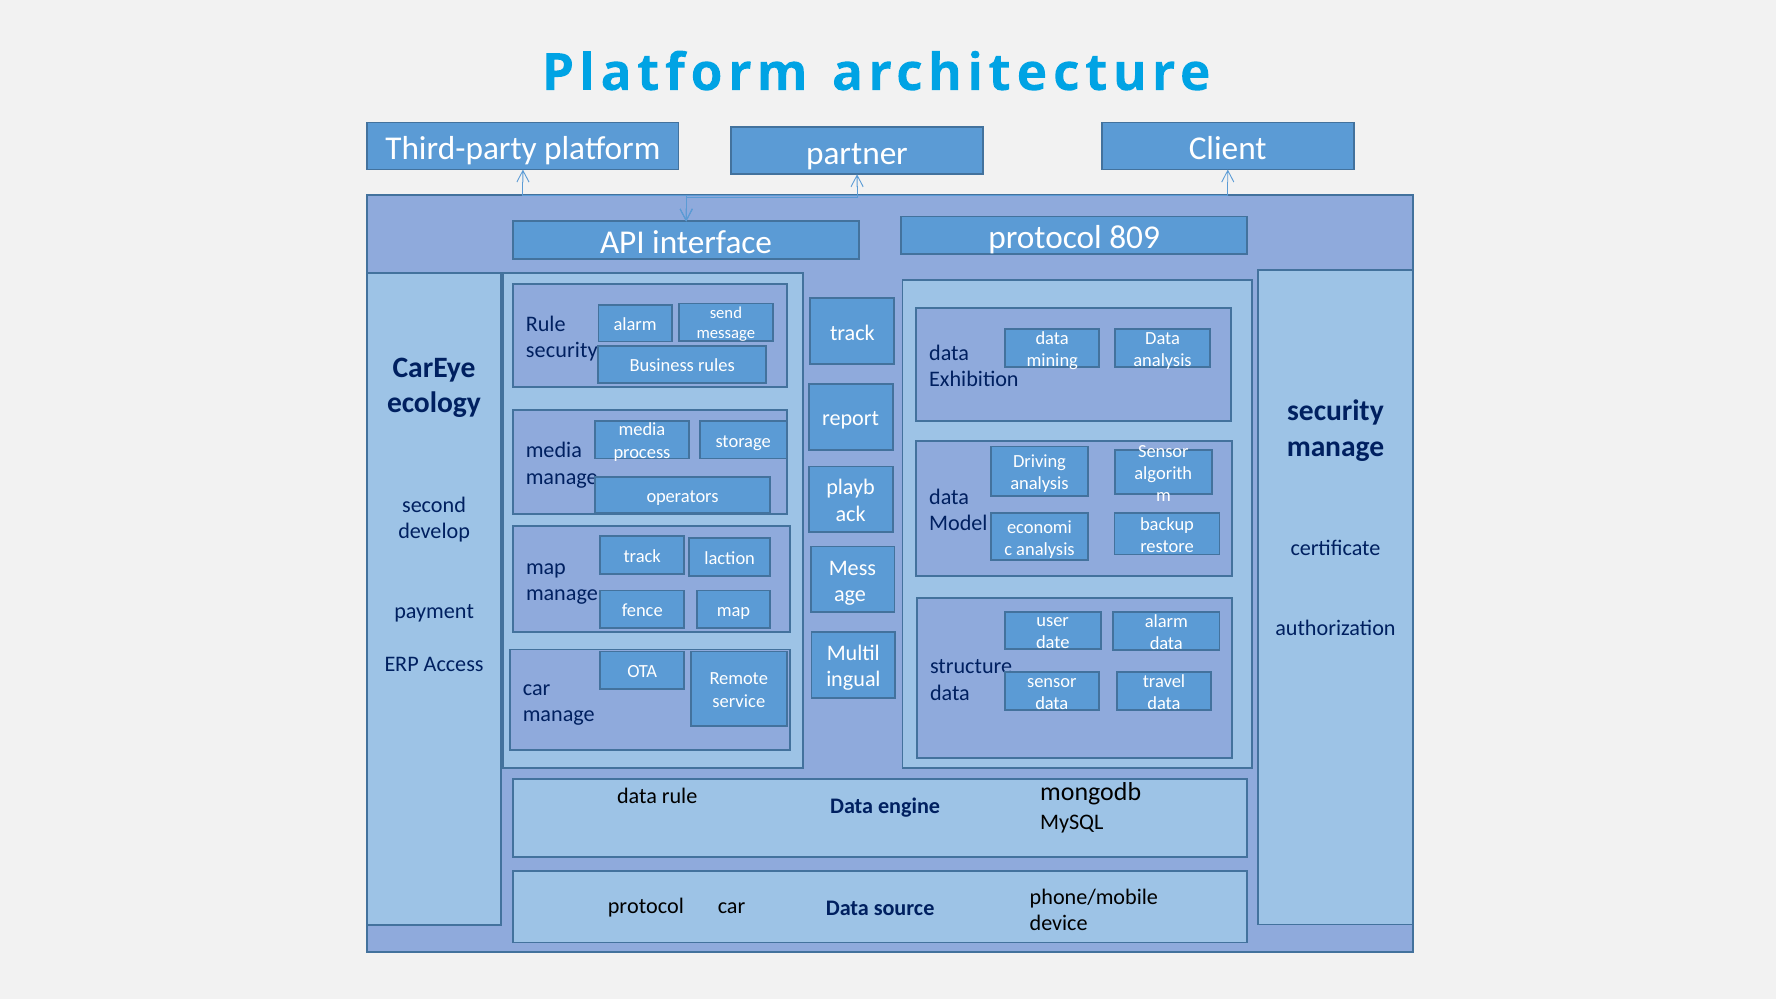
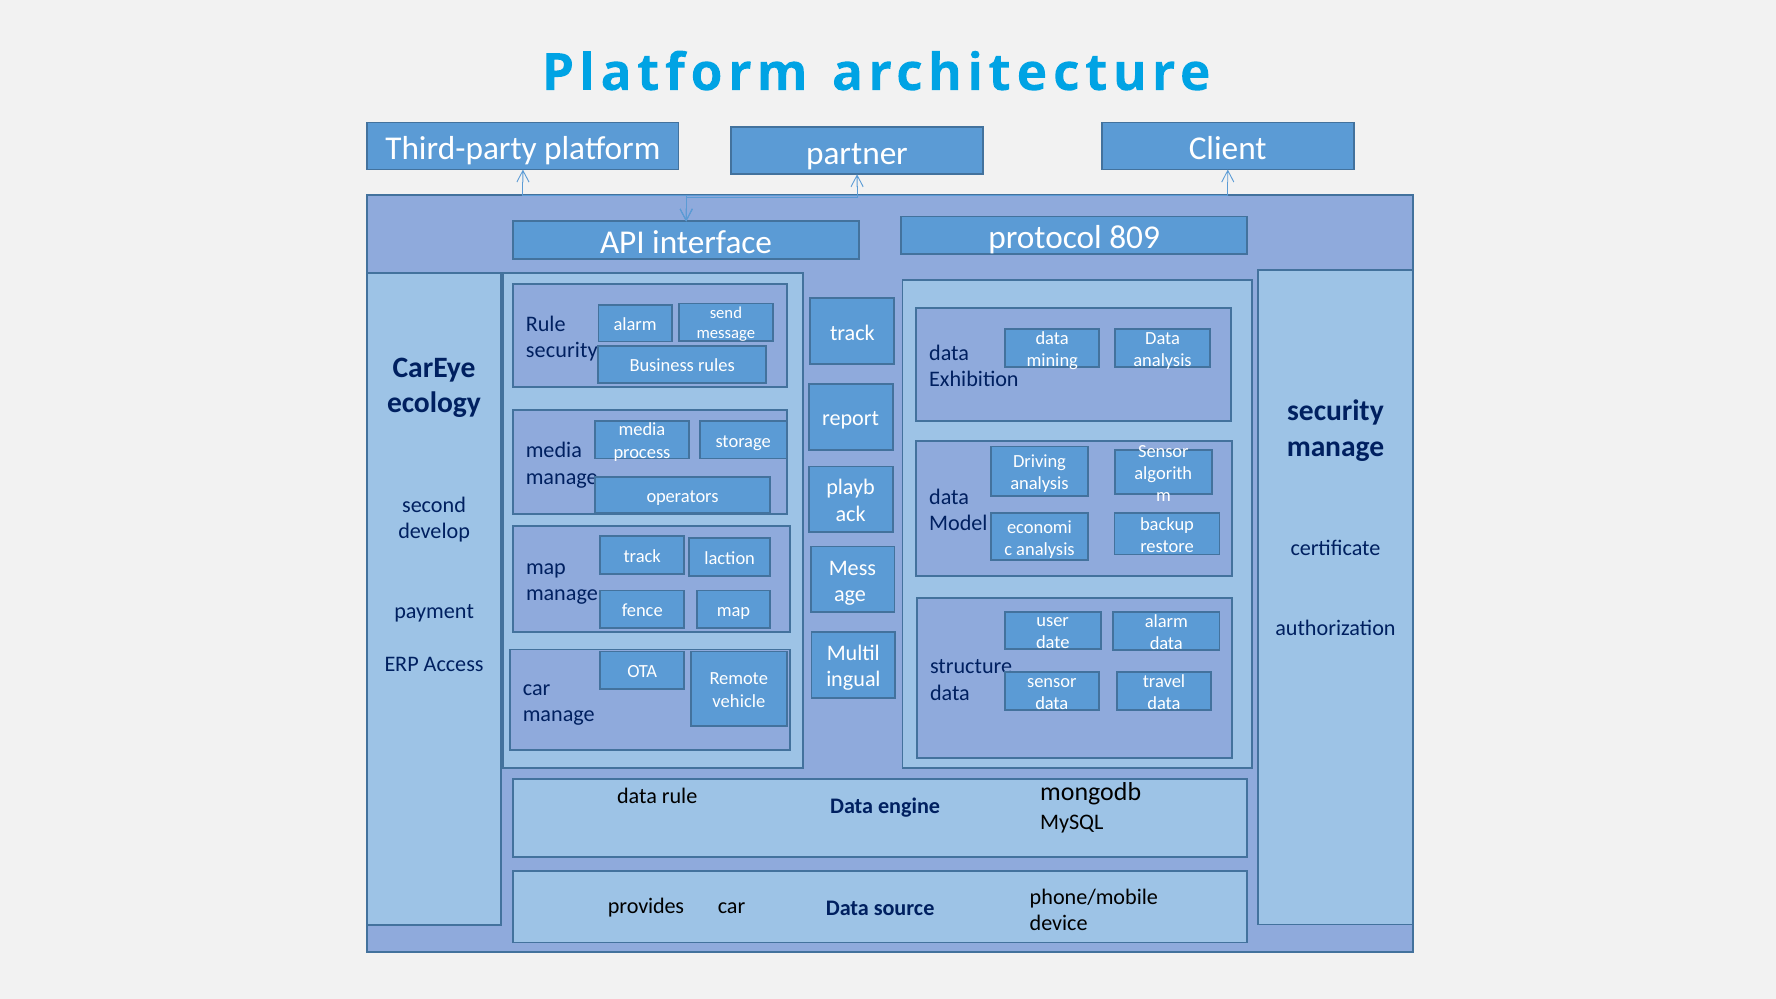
service: service -> vehicle (739, 701)
protocol: protocol -> provides (646, 906)
